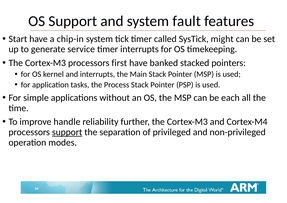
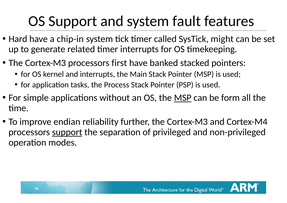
Start: Start -> Hard (18, 39)
service: service -> related (81, 49)
MSP underline: none -> present (183, 98)
each: each -> form (230, 98)
handle: handle -> endian (67, 122)
